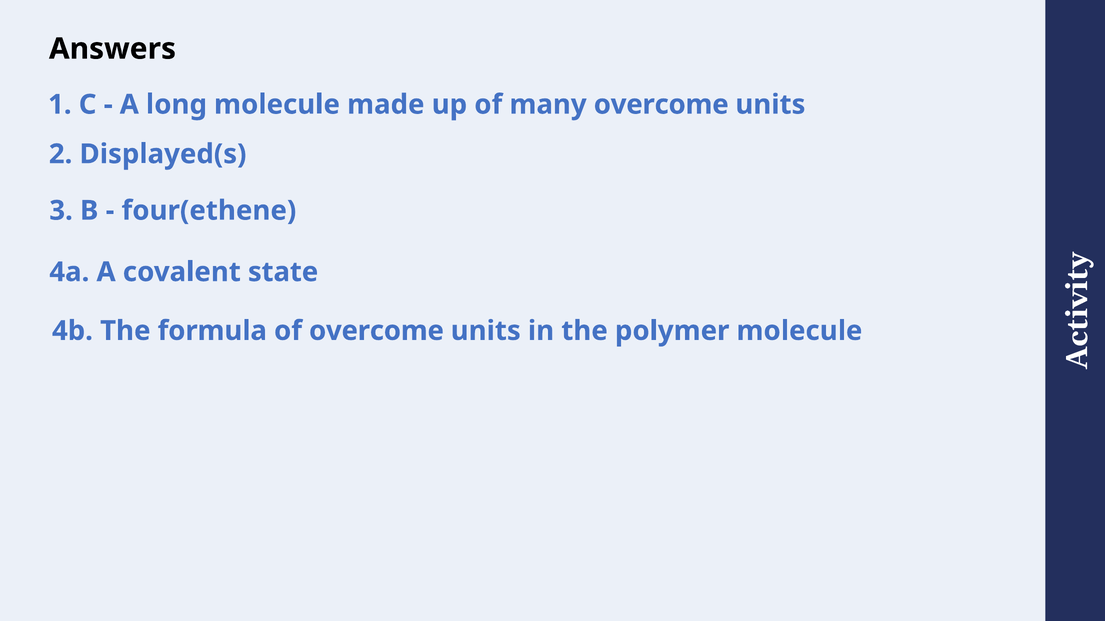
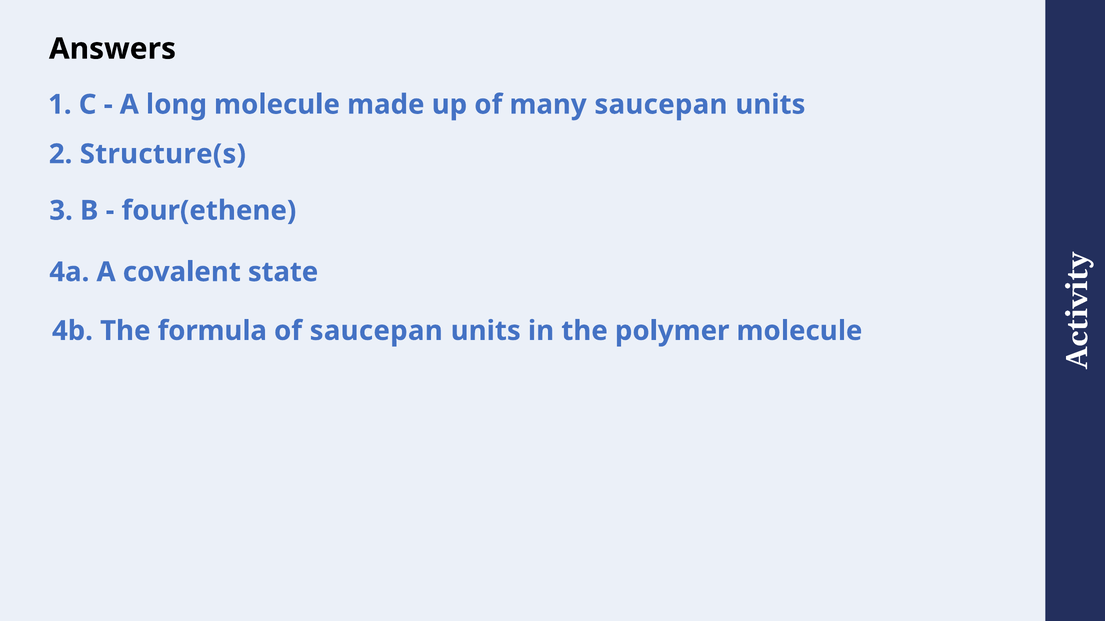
many overcome: overcome -> saucepan (661, 105)
Displayed(s: Displayed(s -> Structure(s (163, 154)
of overcome: overcome -> saucepan (376, 331)
